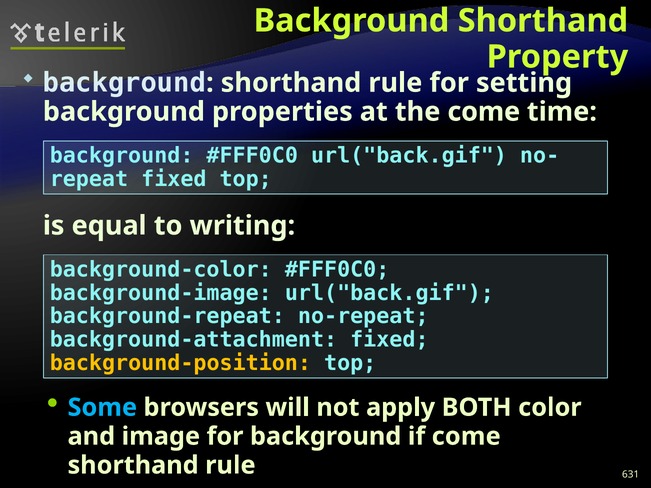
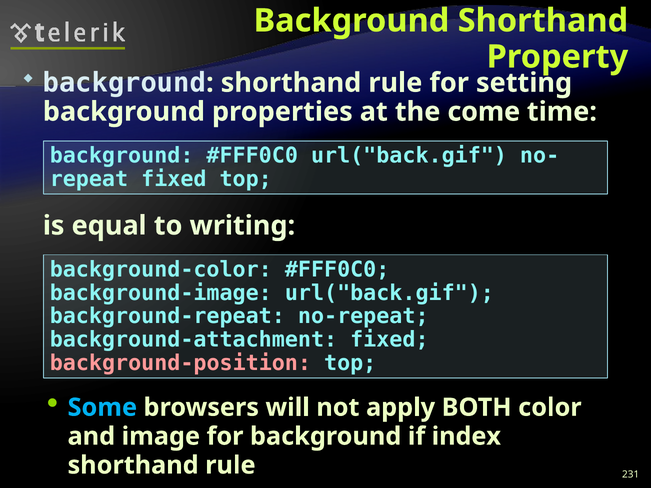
background-position colour: yellow -> pink (180, 363)
if come: come -> index (466, 437)
631: 631 -> 231 (631, 475)
